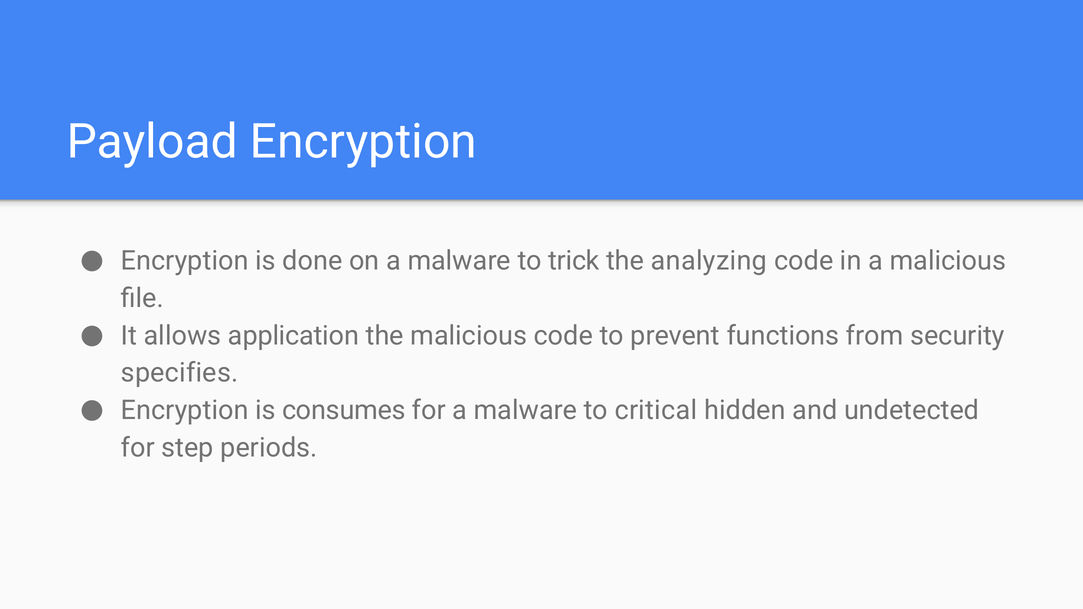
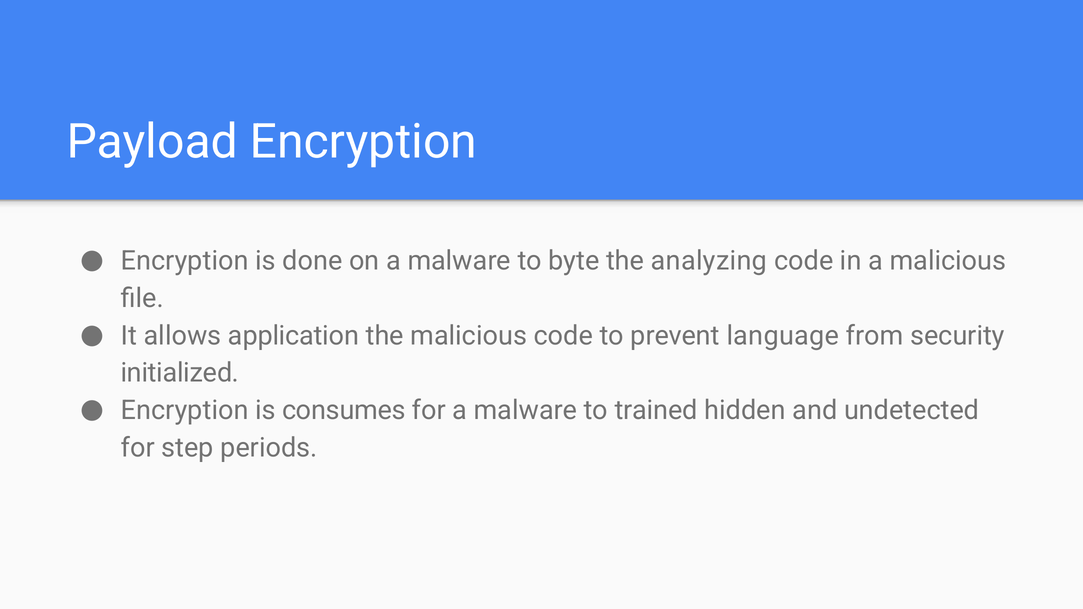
trick: trick -> byte (574, 261)
functions: functions -> language (783, 336)
specifies: specifies -> initialized (180, 373)
critical: critical -> trained (656, 411)
